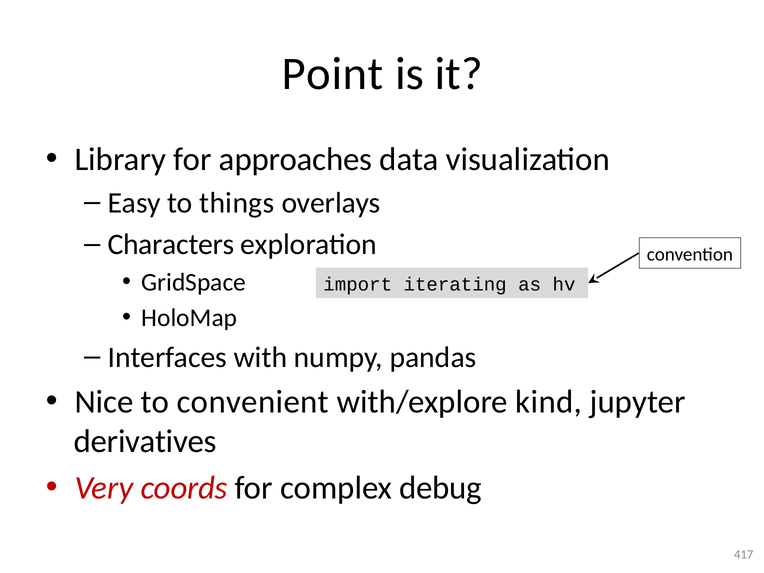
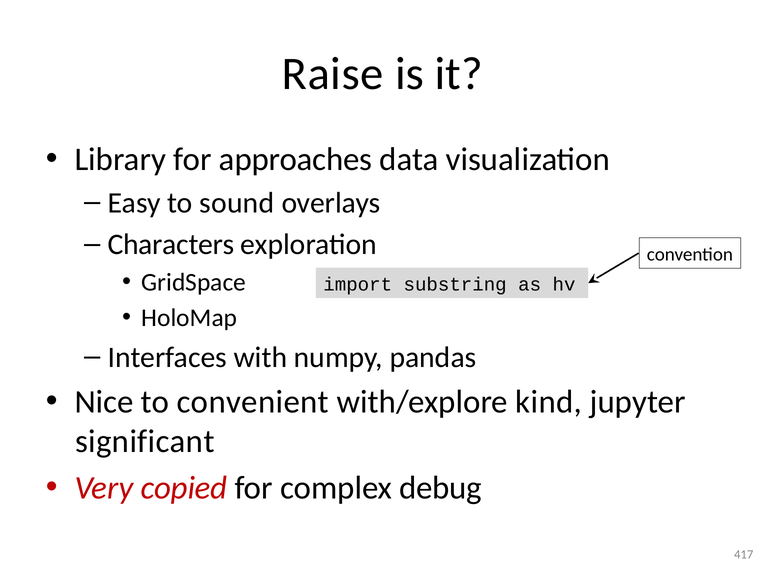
Point: Point -> Raise (333, 74)
things: things -> sound (237, 203)
iterating: iterating -> substring (455, 284)
derivatives: derivatives -> significant (145, 442)
coords: coords -> copied (184, 488)
